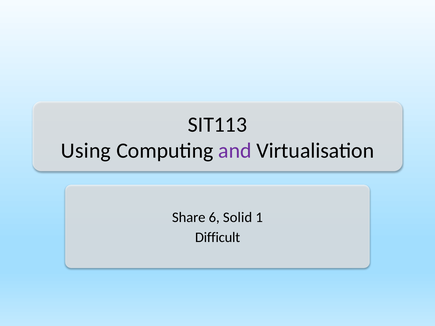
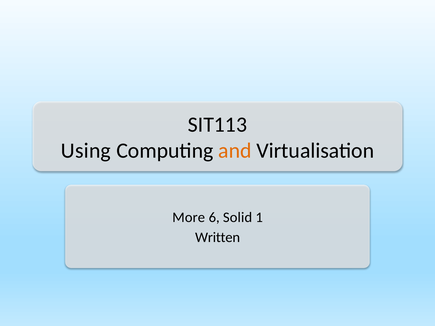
and colour: purple -> orange (235, 151)
Share: Share -> More (189, 217)
Difficult: Difficult -> Written (218, 238)
